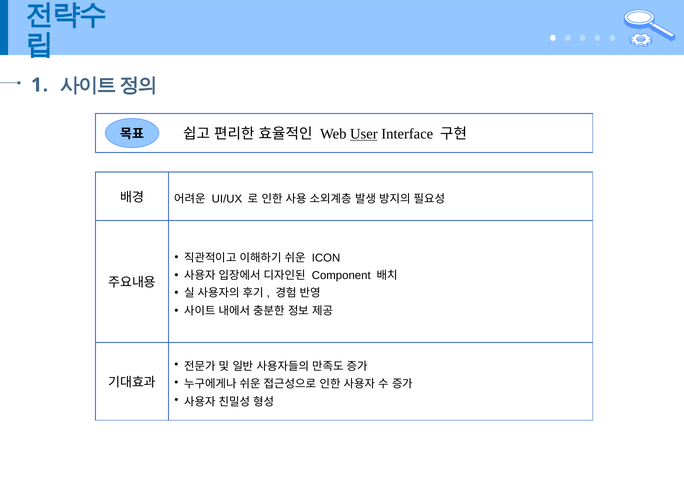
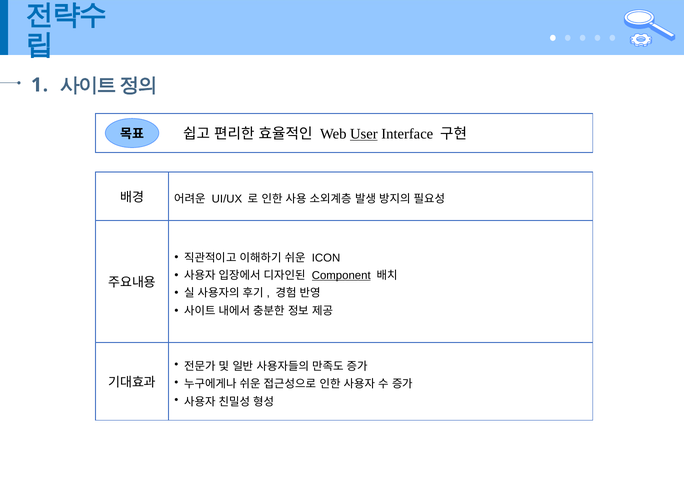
Component underline: none -> present (341, 276)
